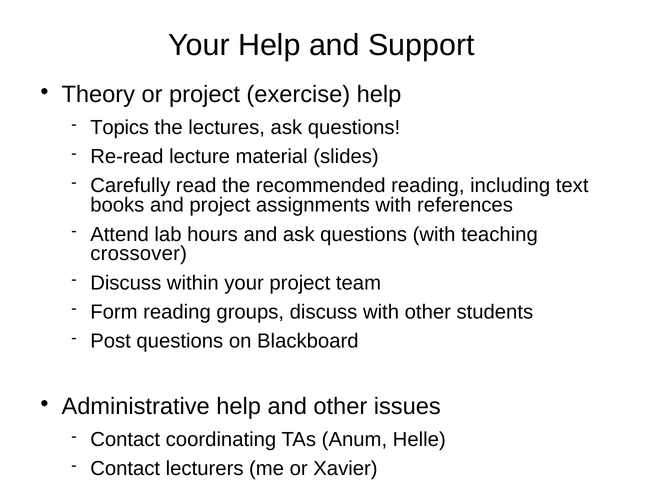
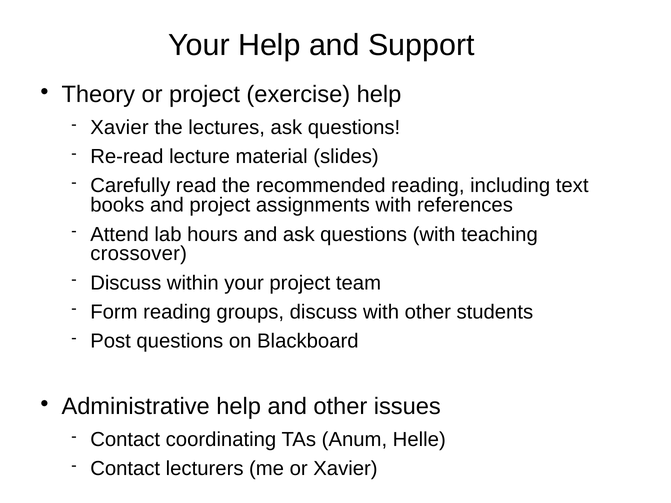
Topics: Topics -> Xavier (119, 128)
